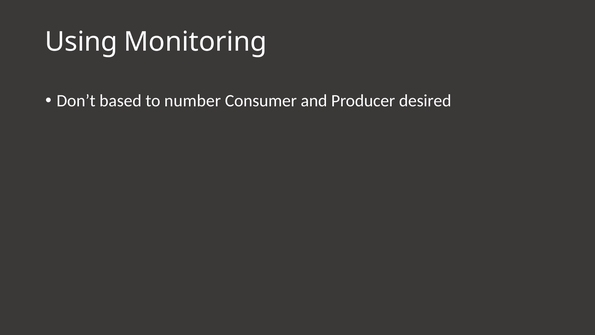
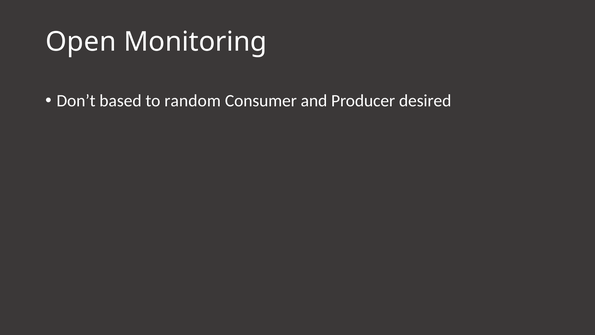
Using: Using -> Open (81, 42)
number: number -> random (193, 101)
